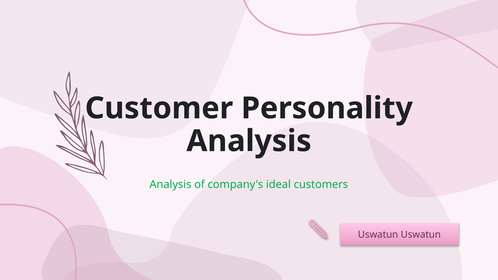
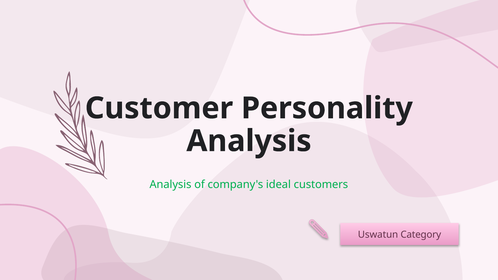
Uswatun Uswatun: Uswatun -> Category (421, 235)
